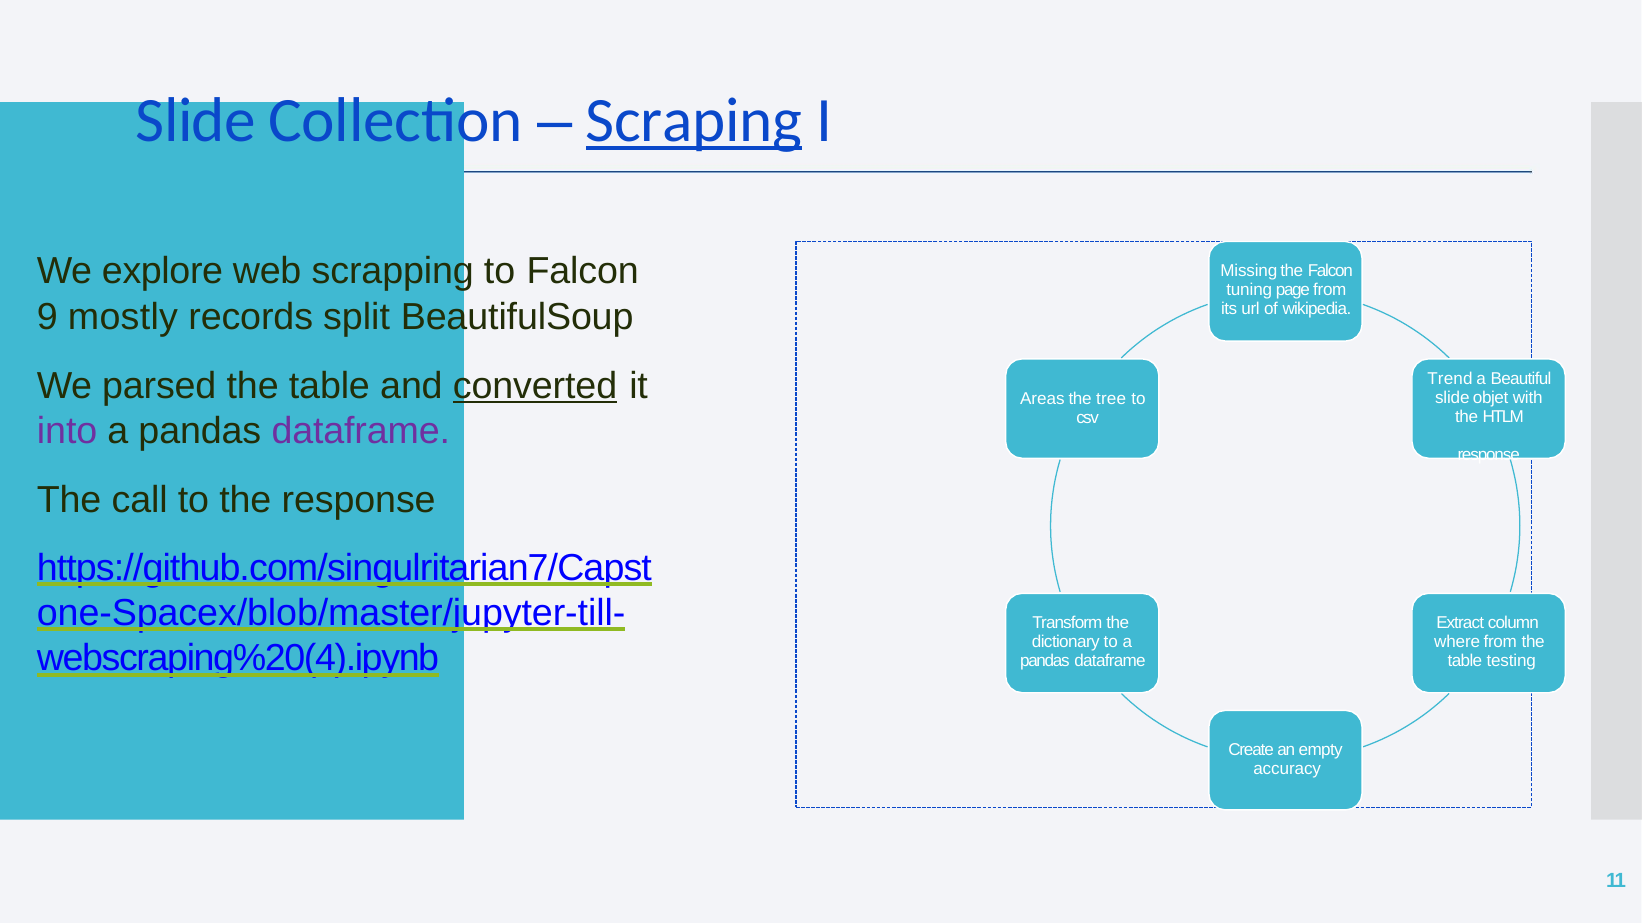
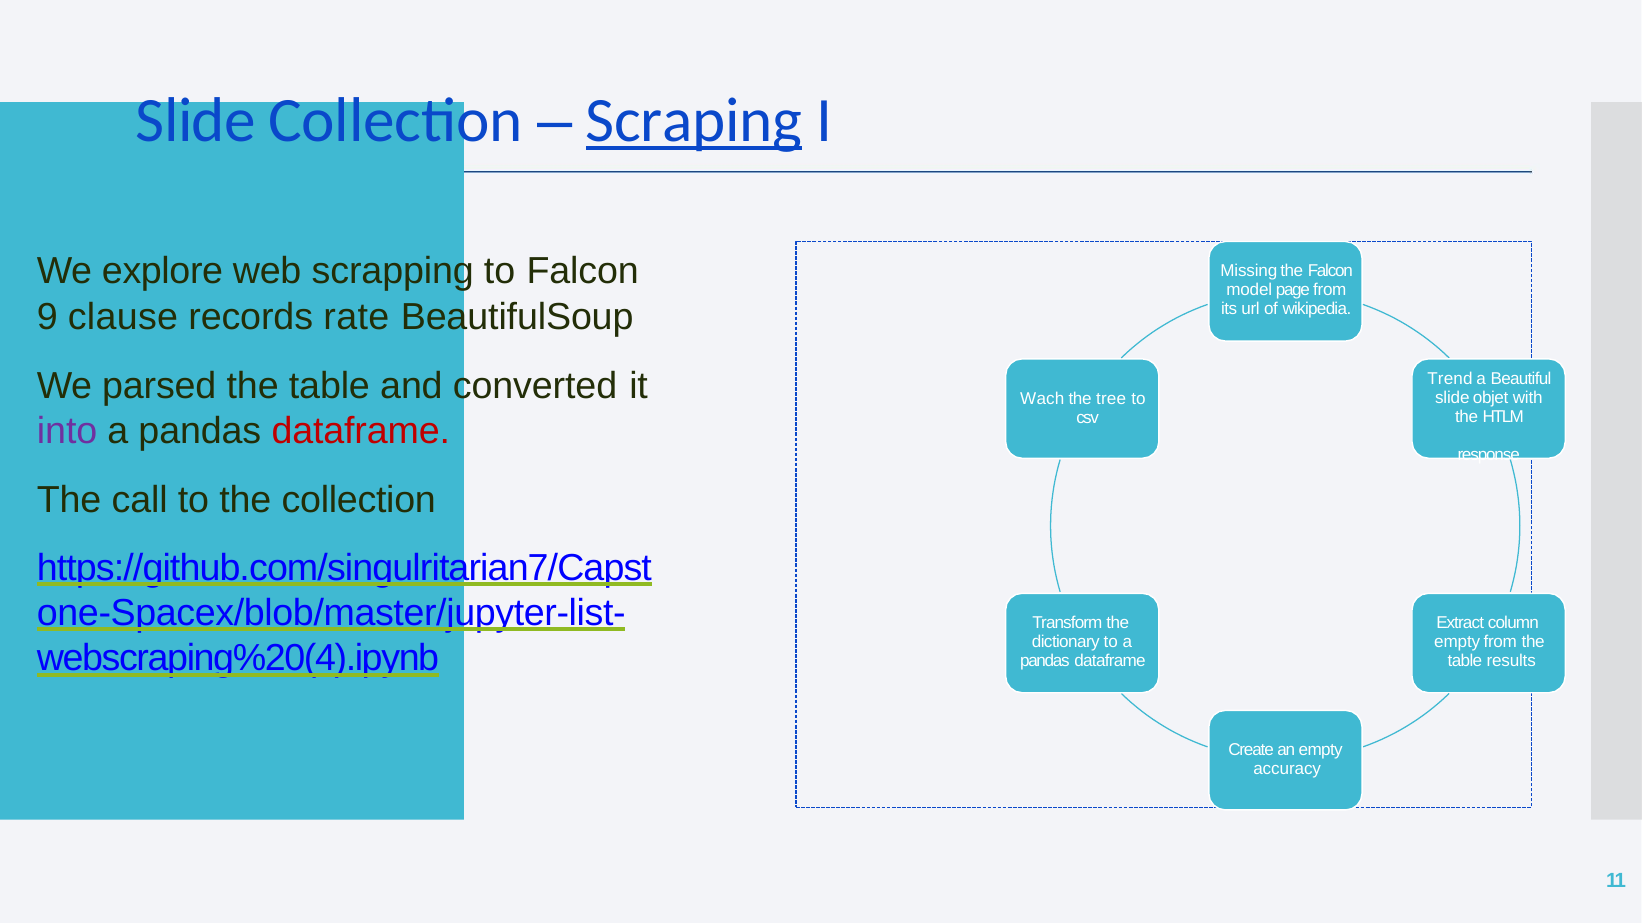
tuning: tuning -> model (1249, 290)
mostly: mostly -> clause (123, 317)
split: split -> rate (356, 317)
converted underline: present -> none (535, 386)
Areas: Areas -> Wach (1042, 399)
dataframe colour: purple -> red (361, 431)
the response: response -> collection (359, 500)
one-Spacex/blob/master/jupyter-till-: one-Spacex/blob/master/jupyter-till- -> one-Spacex/blob/master/jupyter-list- (331, 613)
where: where -> empty (1457, 642)
testing: testing -> results (1511, 661)
